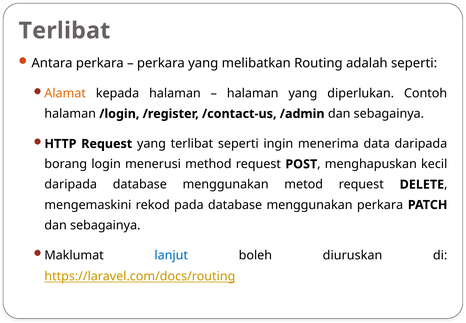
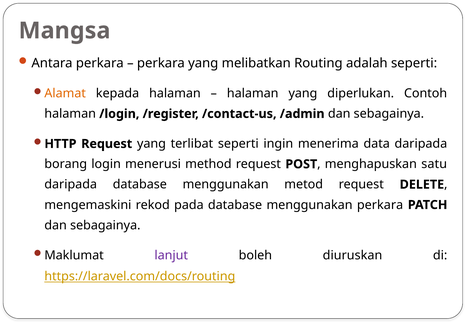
Terlibat: Terlibat -> Mangsa (65, 31)
kecil: kecil -> satu (434, 164)
lanjut colour: blue -> purple (171, 255)
